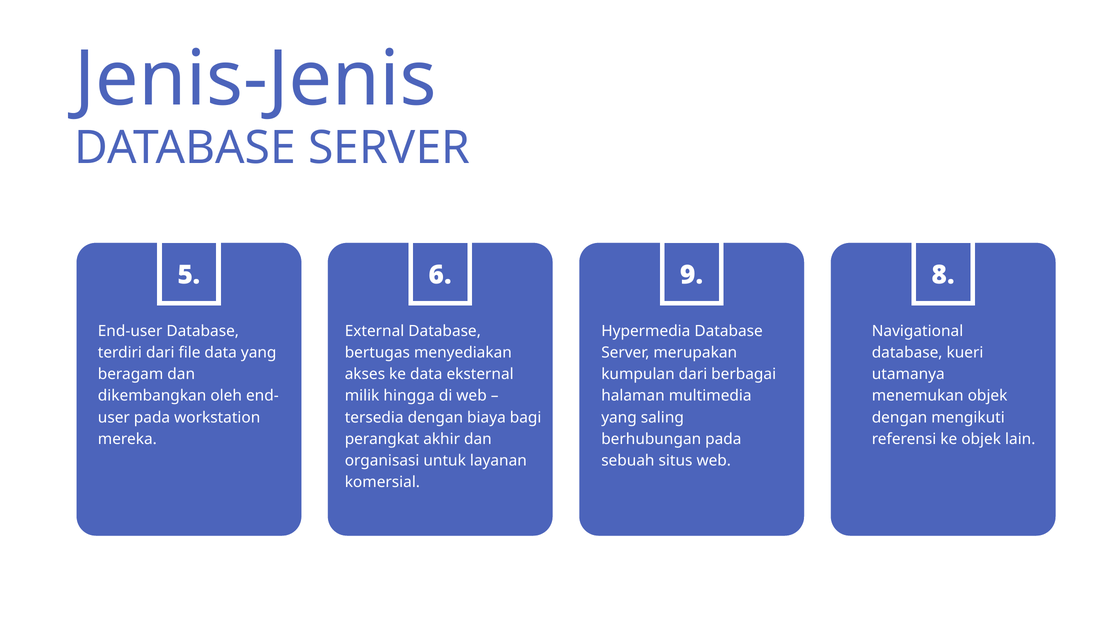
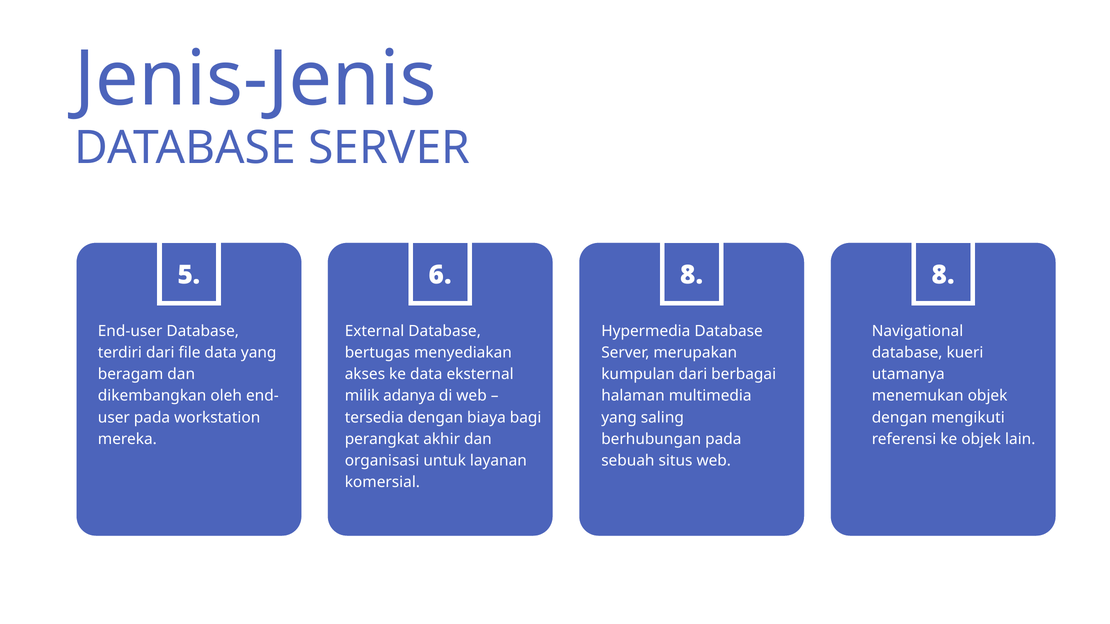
6 9: 9 -> 8 (692, 275)
hingga: hingga -> adanya (409, 396)
